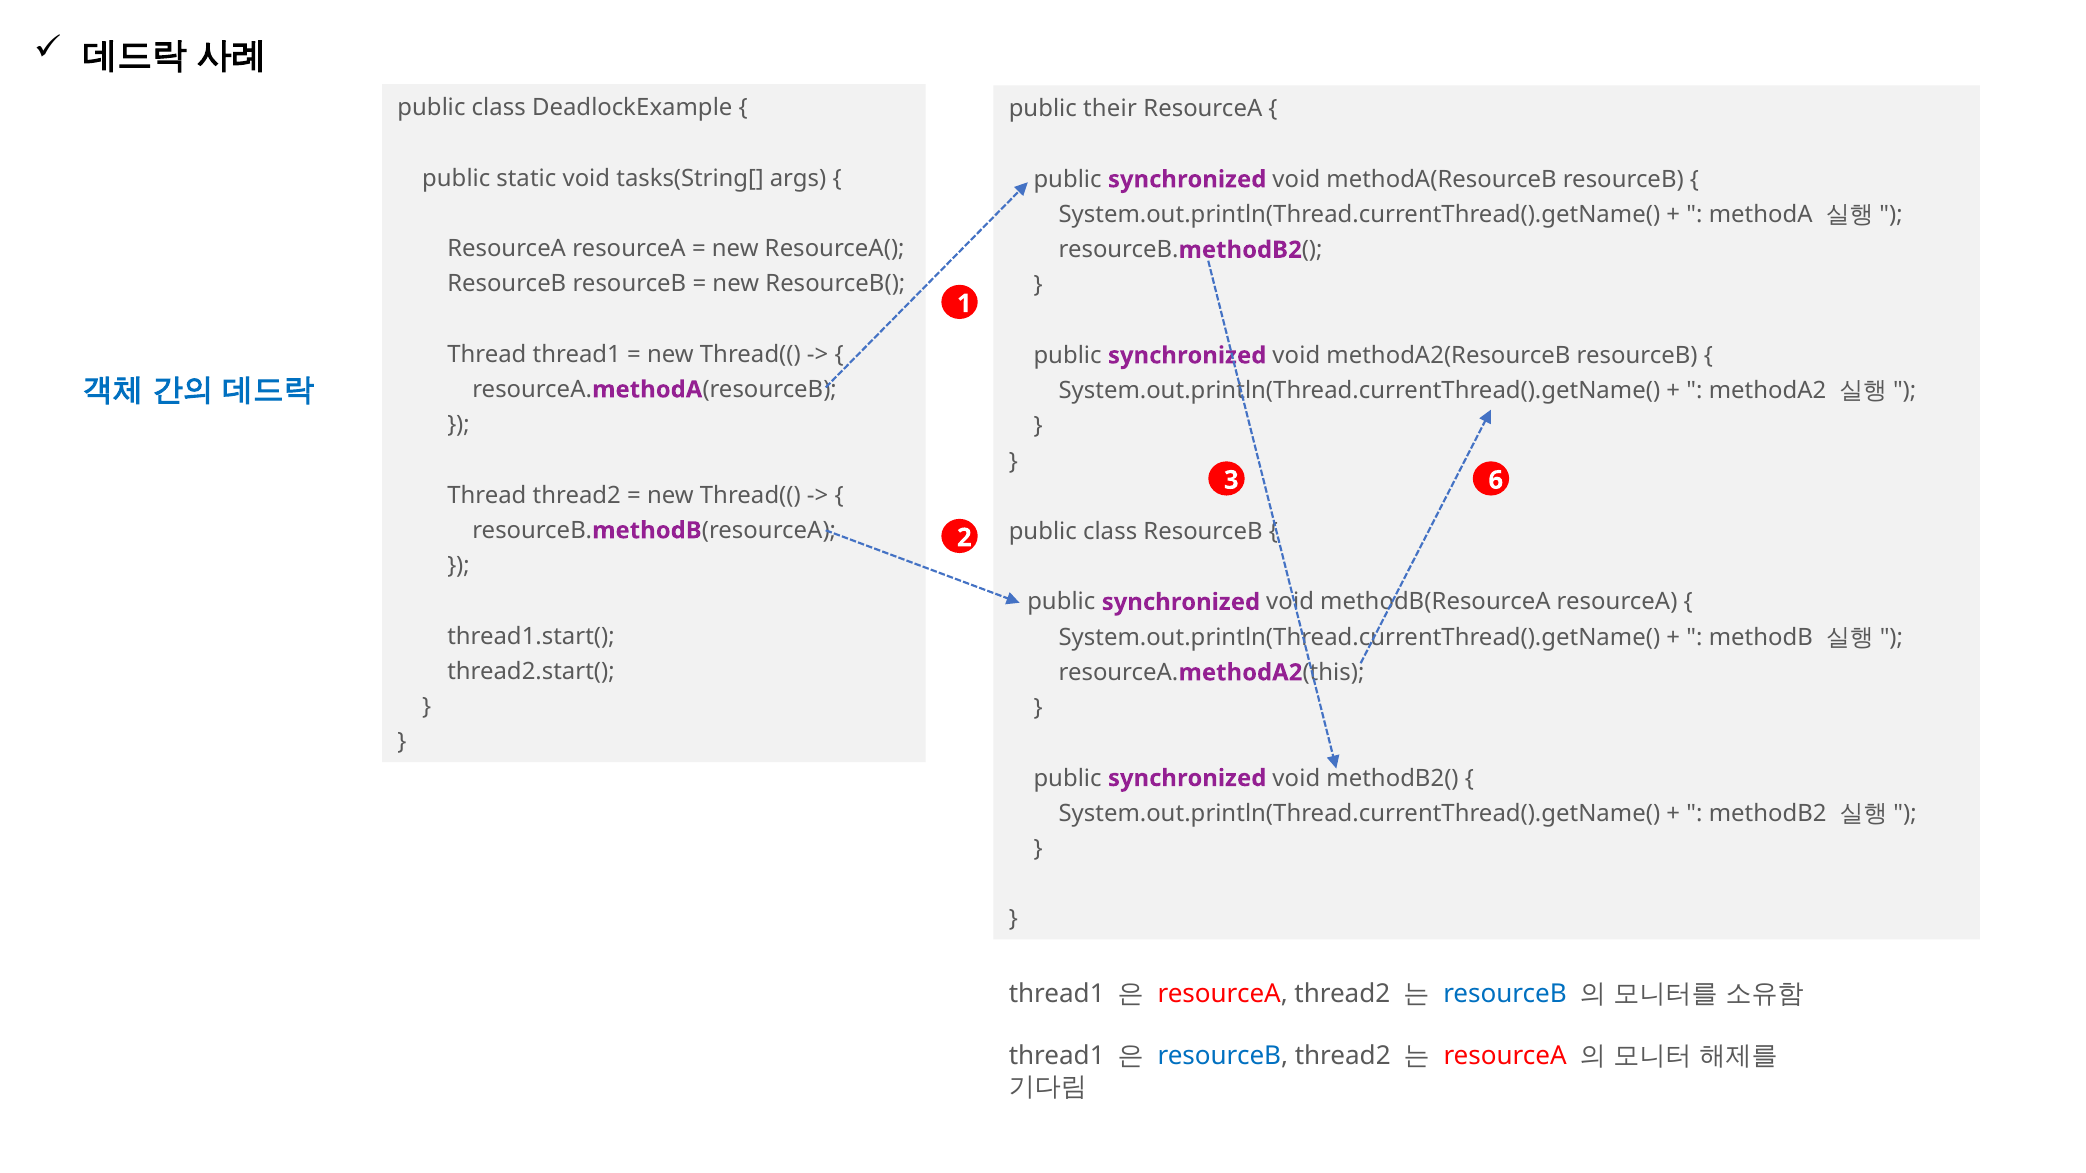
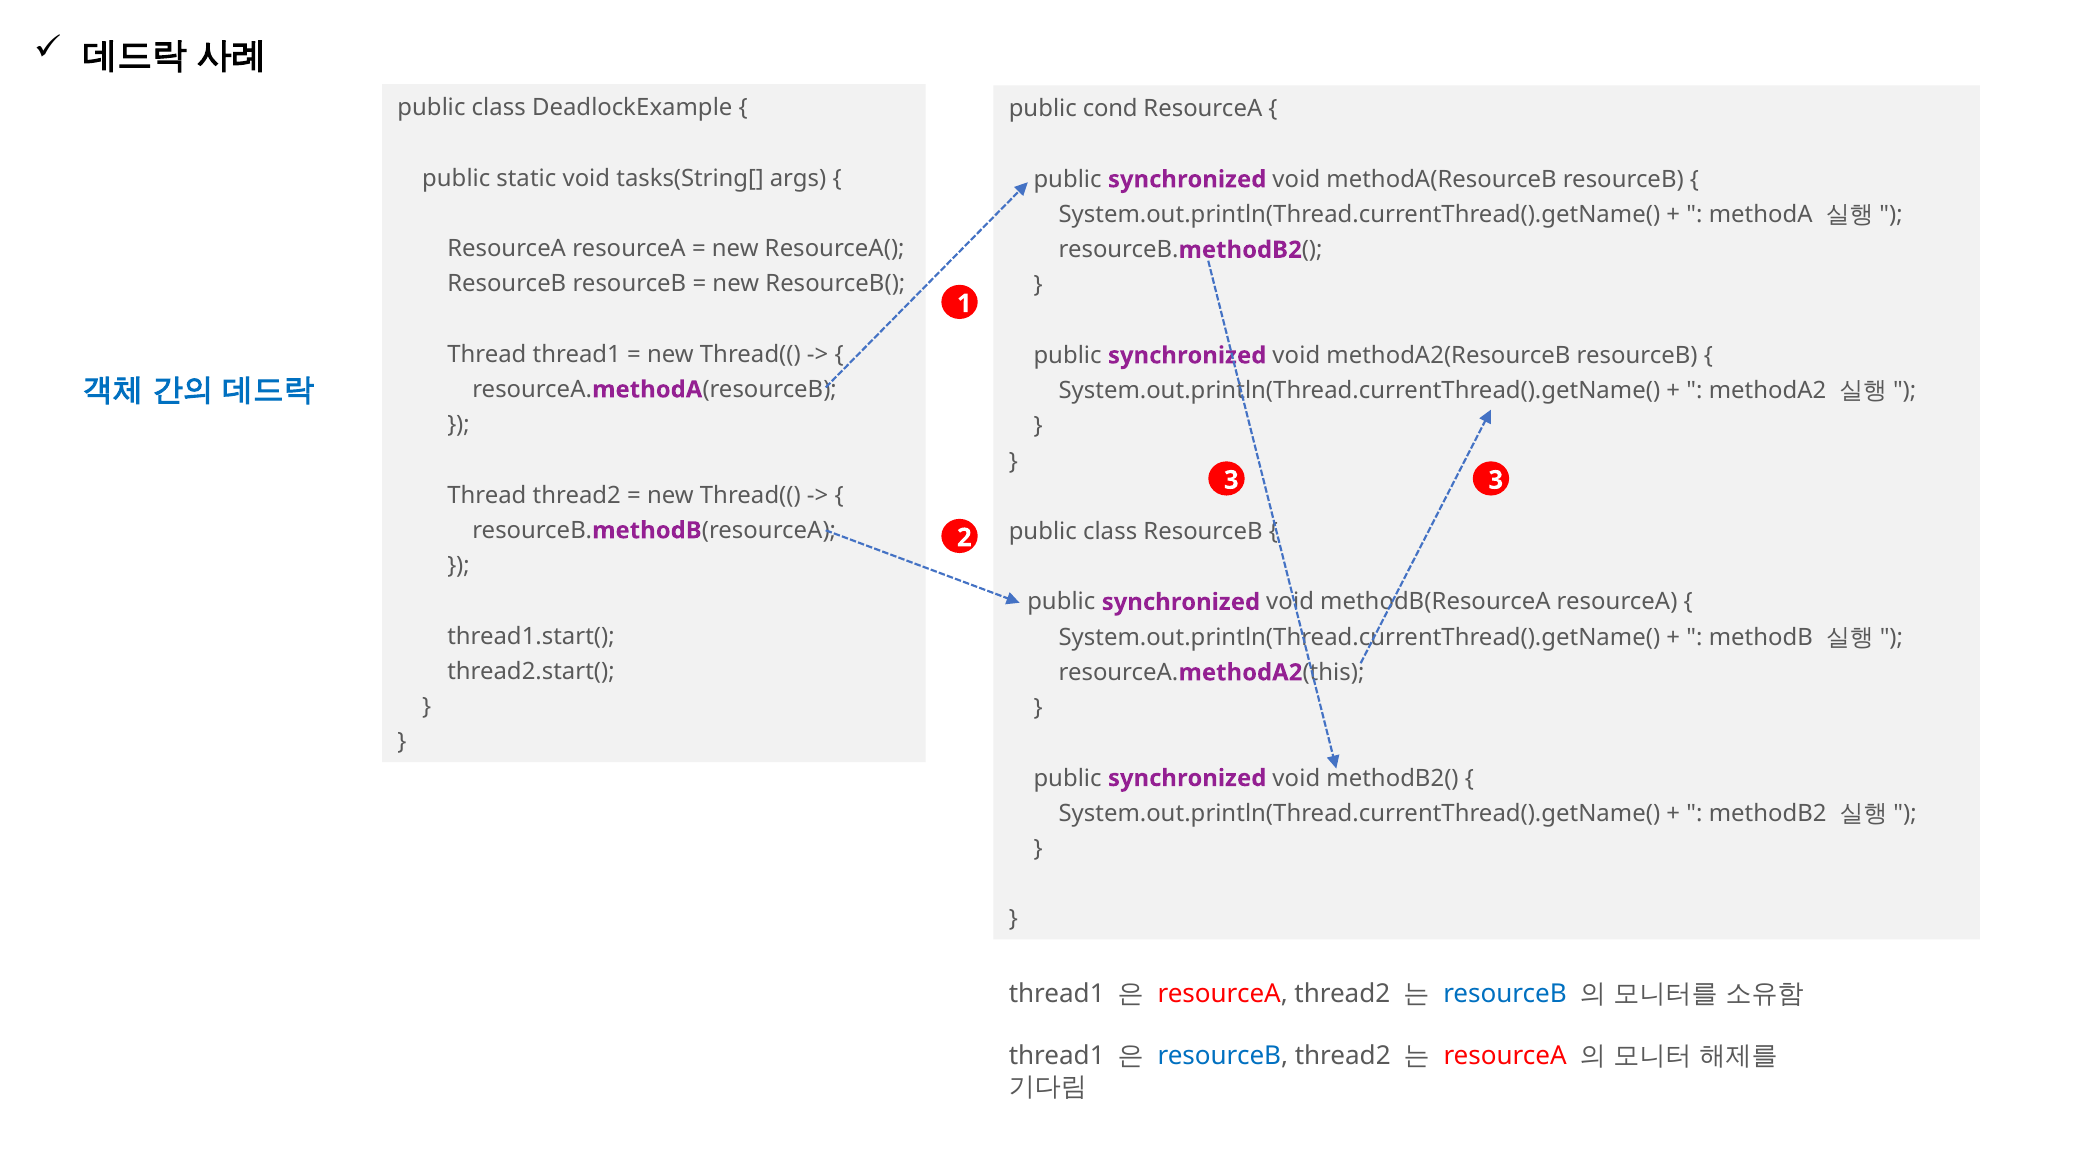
their: their -> cond (1110, 109)
3 6: 6 -> 3 (1496, 480)
